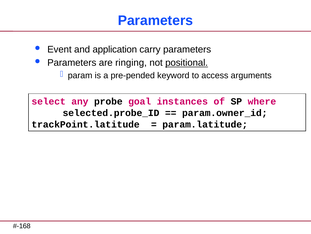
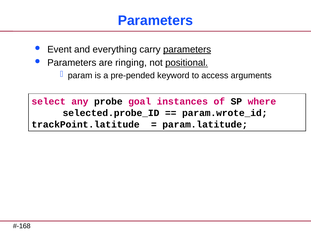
application: application -> everything (115, 49)
parameters underline: none -> present (187, 49)
param.owner_id: param.owner_id -> param.wrote_id (225, 113)
